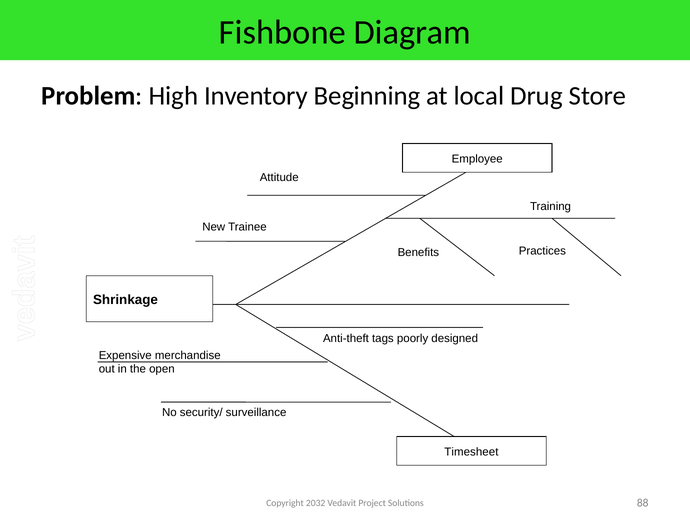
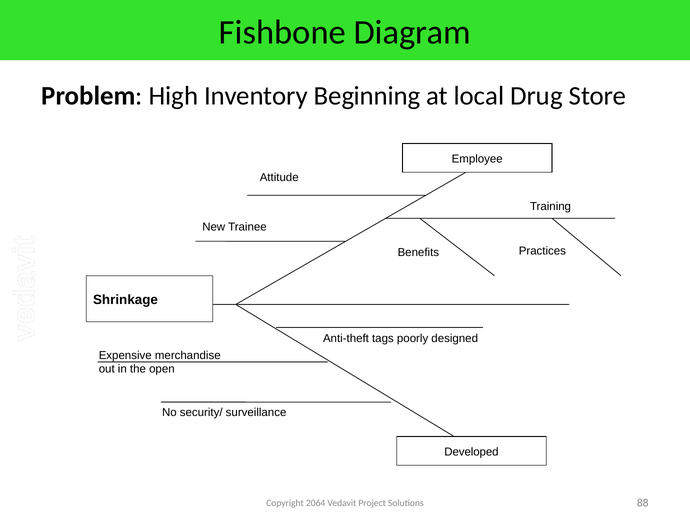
Timesheet: Timesheet -> Developed (471, 452)
2032: 2032 -> 2064 (316, 503)
